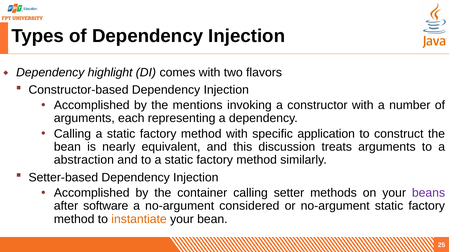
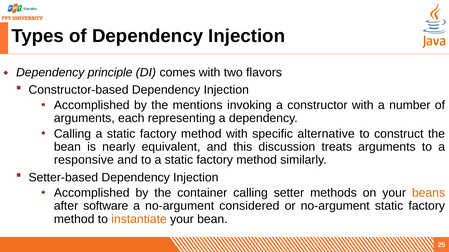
highlight: highlight -> principle (110, 73)
application: application -> alternative (326, 134)
abstraction: abstraction -> responsive (84, 160)
beans colour: purple -> orange (429, 193)
